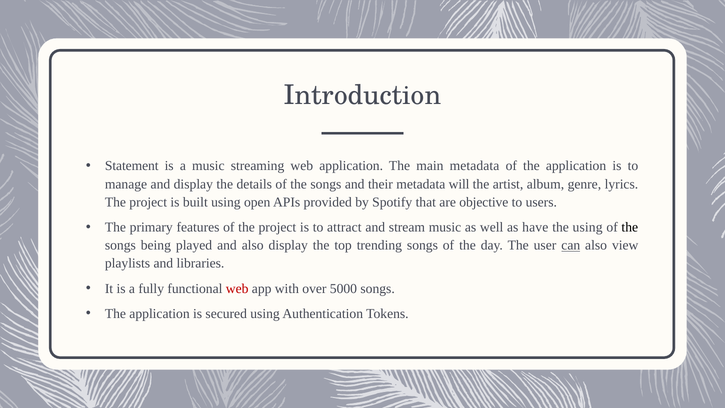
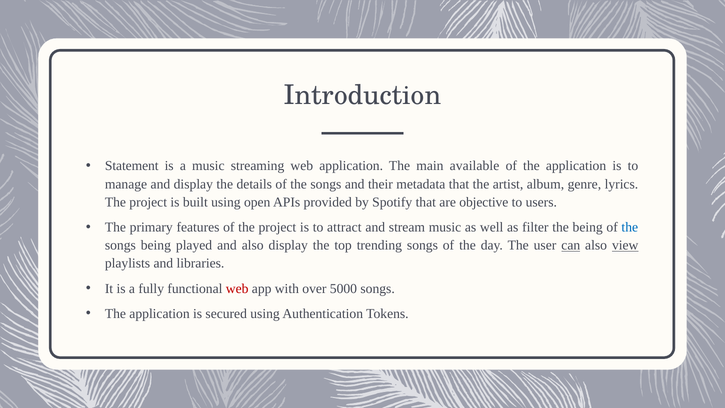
main metadata: metadata -> available (474, 166)
metadata will: will -> that (459, 184)
have: have -> filter (535, 227)
the using: using -> being (588, 227)
the colour: black -> blue (630, 227)
view underline: none -> present (625, 245)
